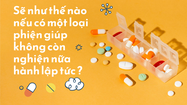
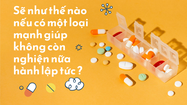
phiện: phiện -> mạnh (28, 35)
